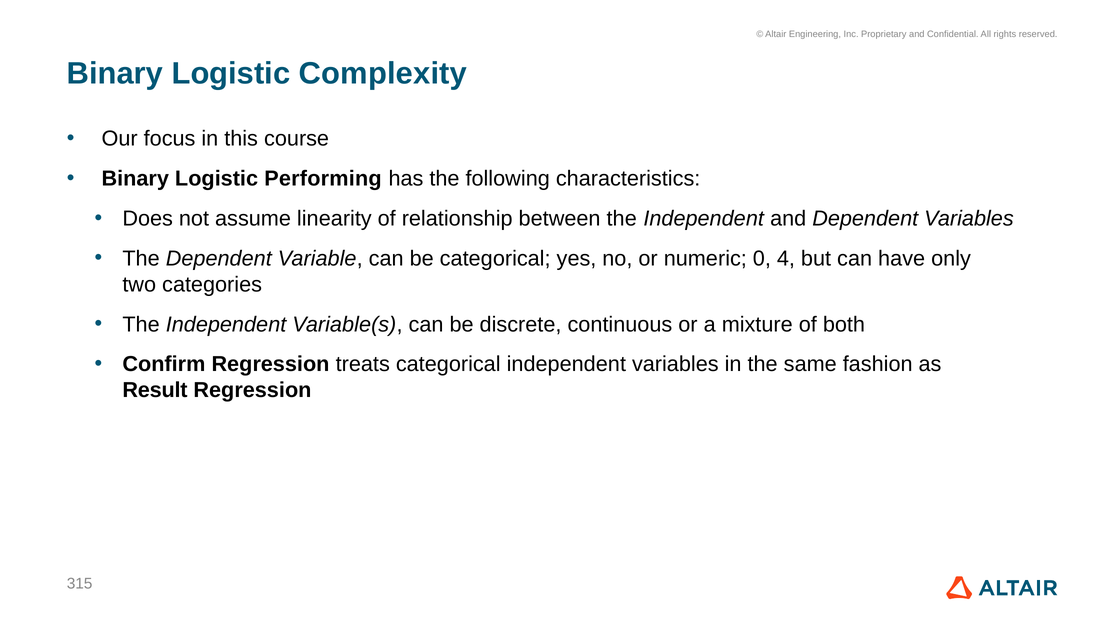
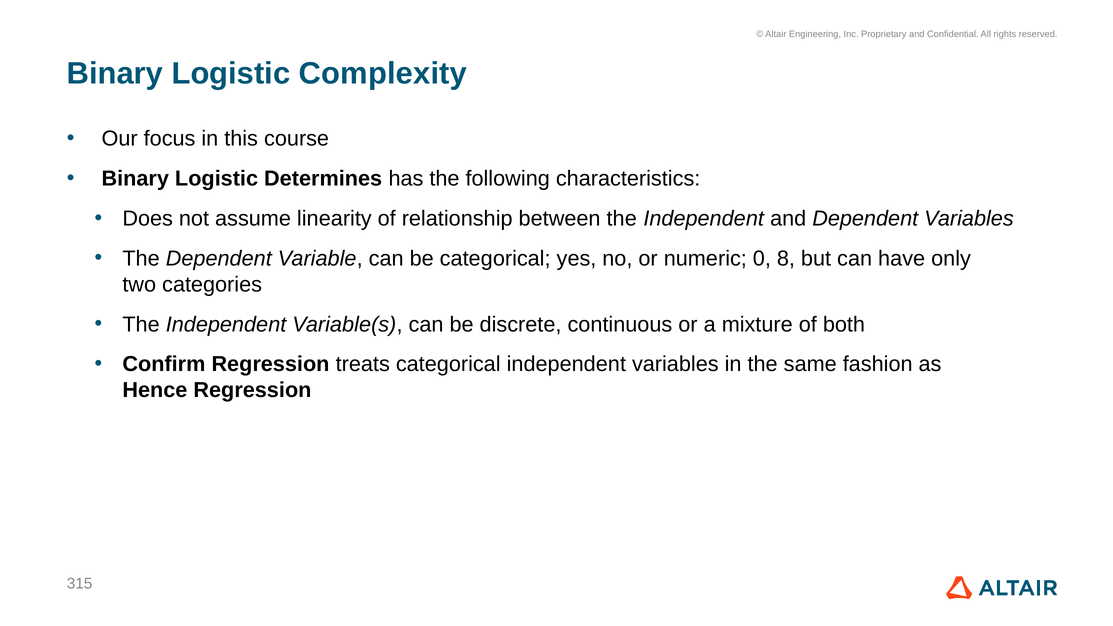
Performing: Performing -> Determines (323, 179)
4: 4 -> 8 (786, 259)
Result: Result -> Hence (155, 390)
